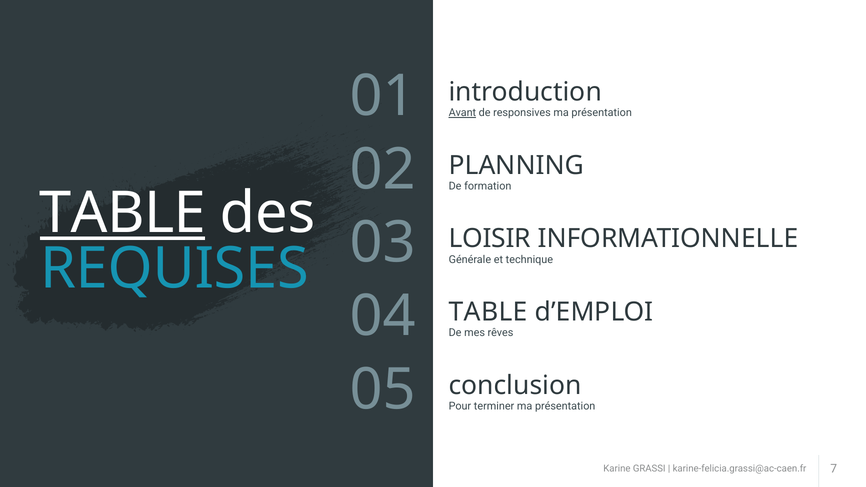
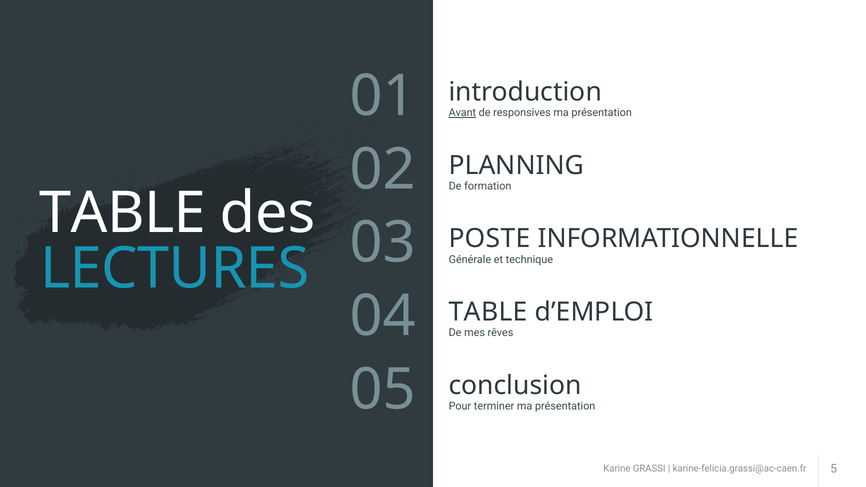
TABLE underline: present -> none (123, 213)
LOISIR: LOISIR -> POSTE (490, 239)
REQUISES: REQUISES -> LECTURES (175, 269)
7: 7 -> 5 (834, 469)
